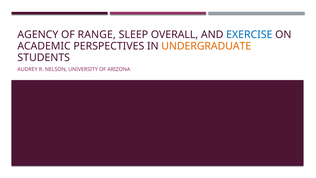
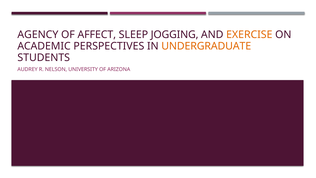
RANGE: RANGE -> AFFECT (97, 35)
OVERALL: OVERALL -> JOGGING (175, 35)
EXERCISE colour: blue -> orange (249, 35)
